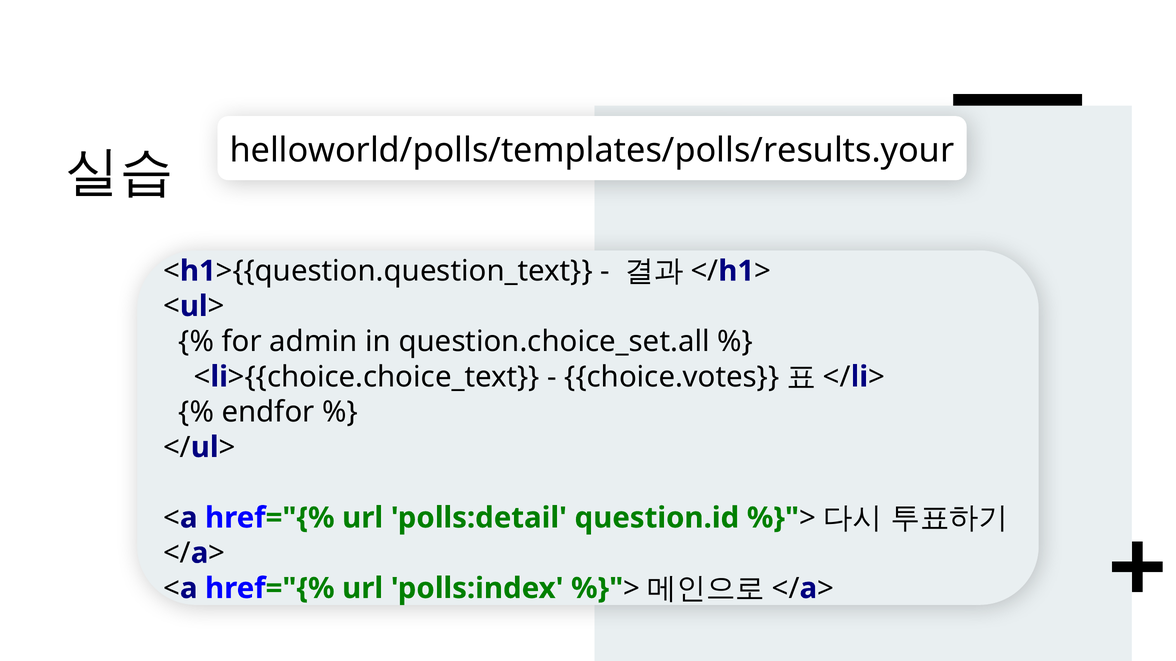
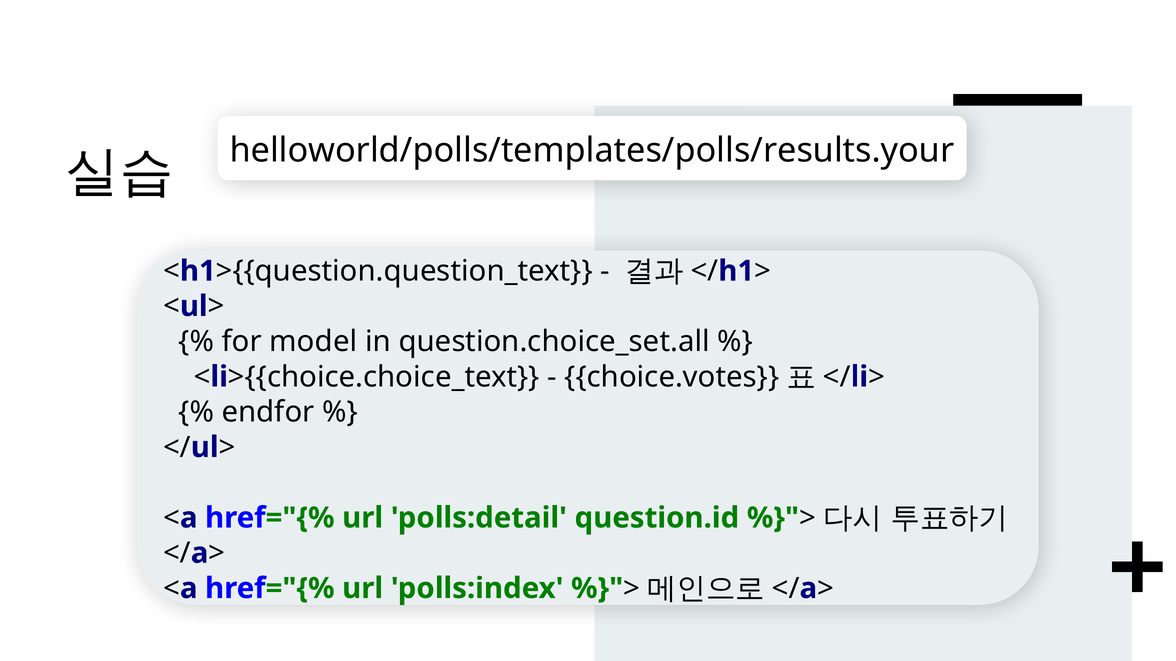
admin: admin -> model (313, 342)
